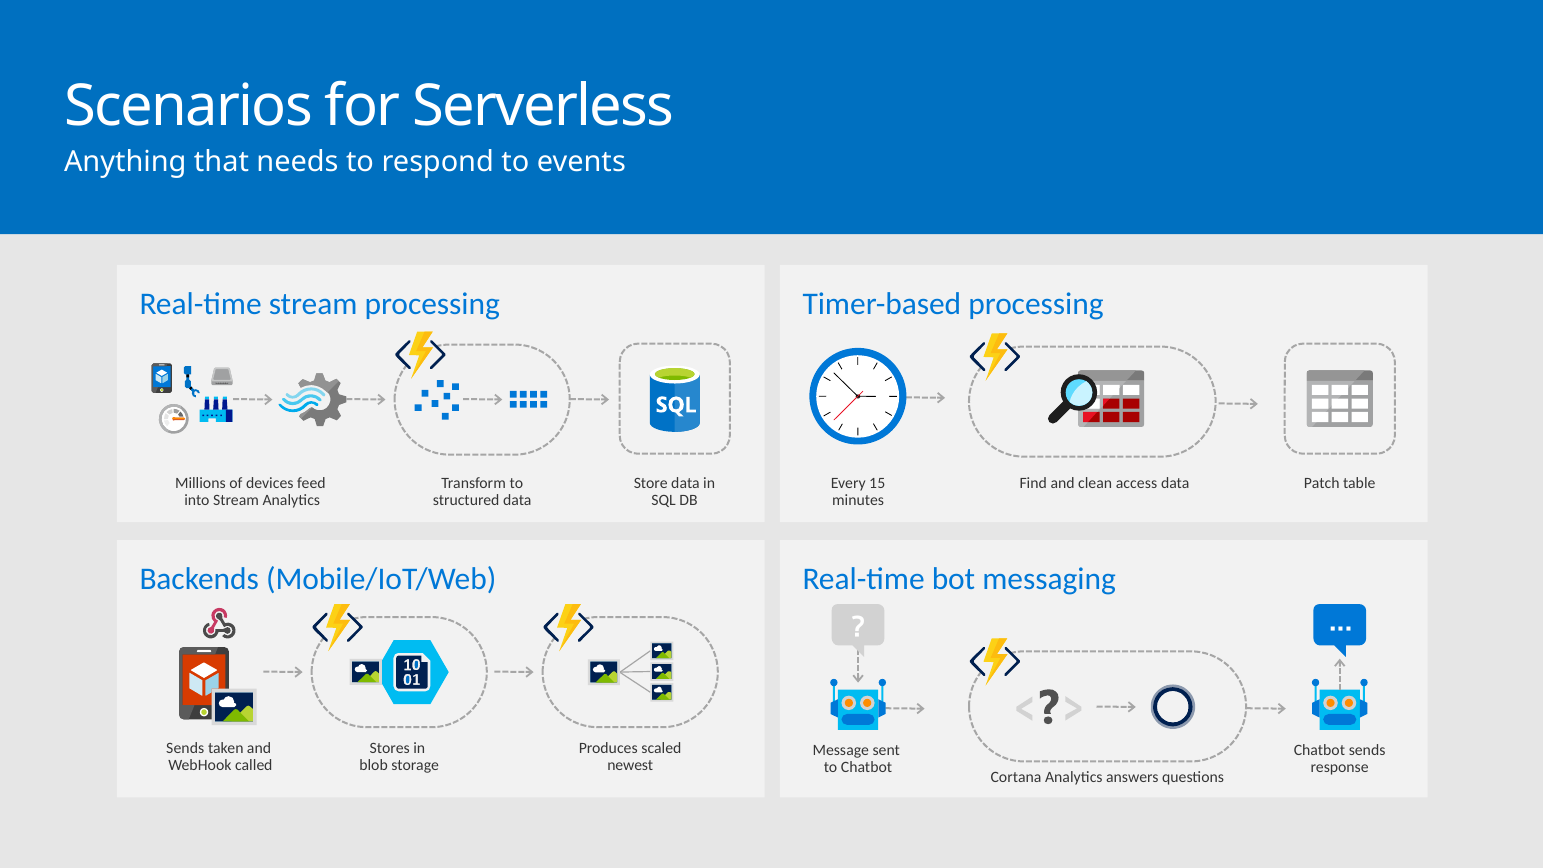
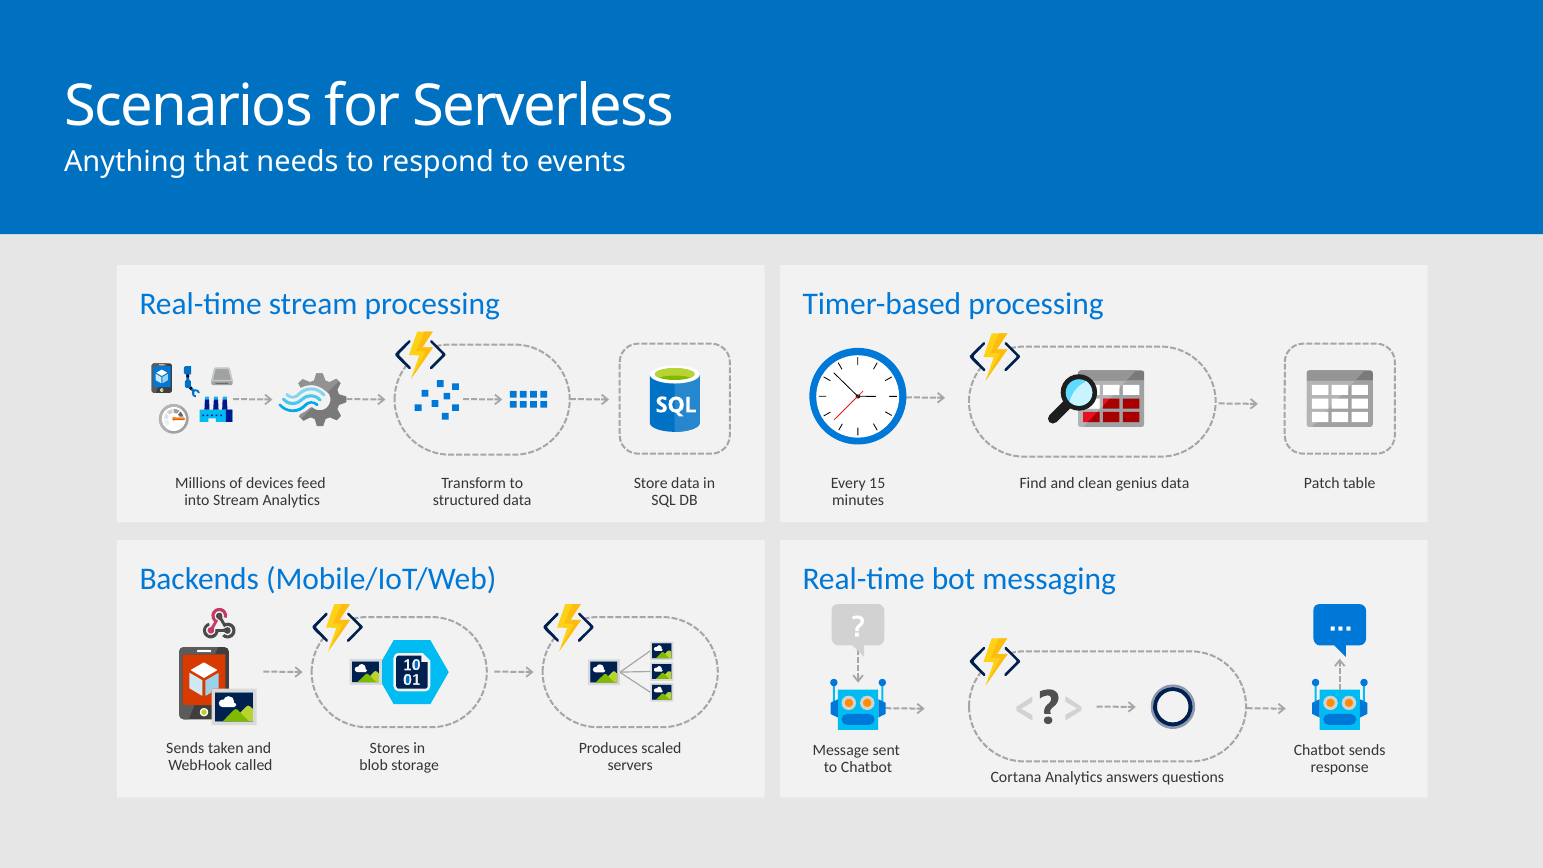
access: access -> genius (1137, 483)
newest: newest -> servers (630, 765)
